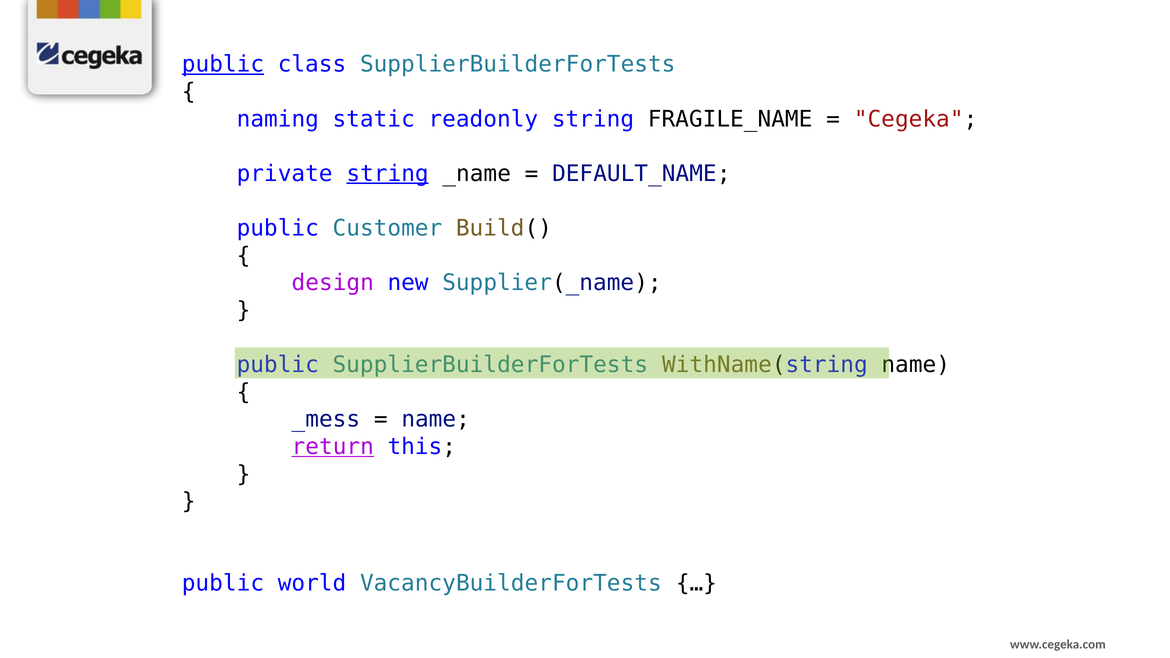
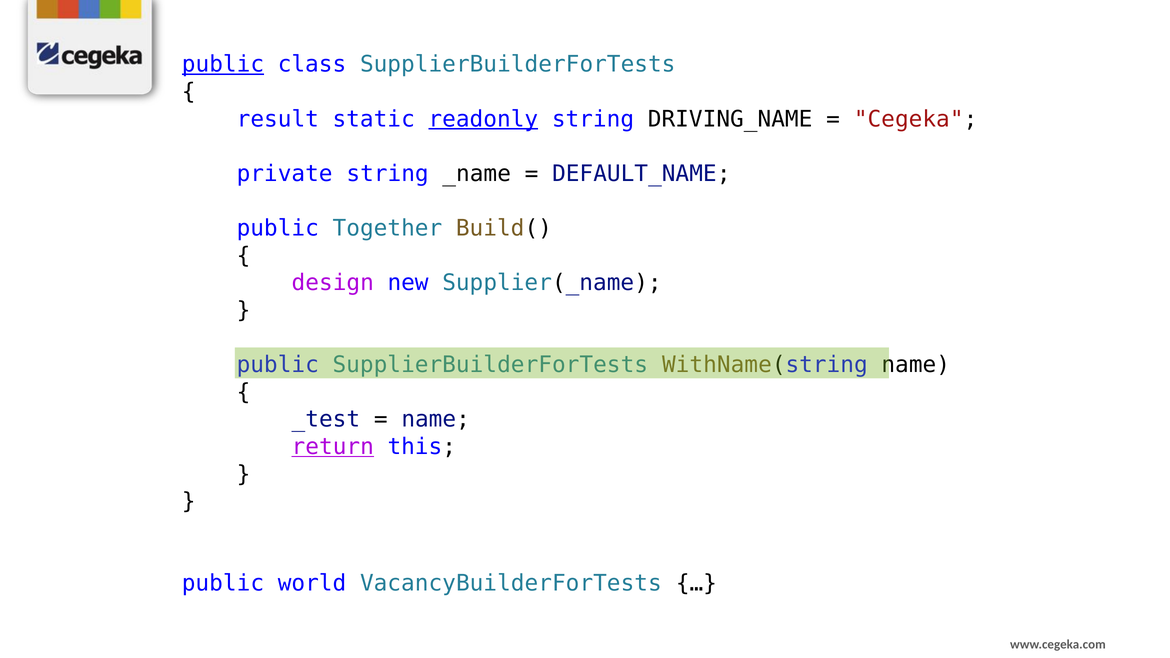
naming: naming -> result (278, 119)
readonly underline: none -> present (483, 119)
FRAGILE_NAME: FRAGILE_NAME -> DRIVING_NAME (730, 119)
string underline: present -> none (388, 174)
Customer: Customer -> Together (387, 228)
_mess: _mess -> _test (326, 419)
